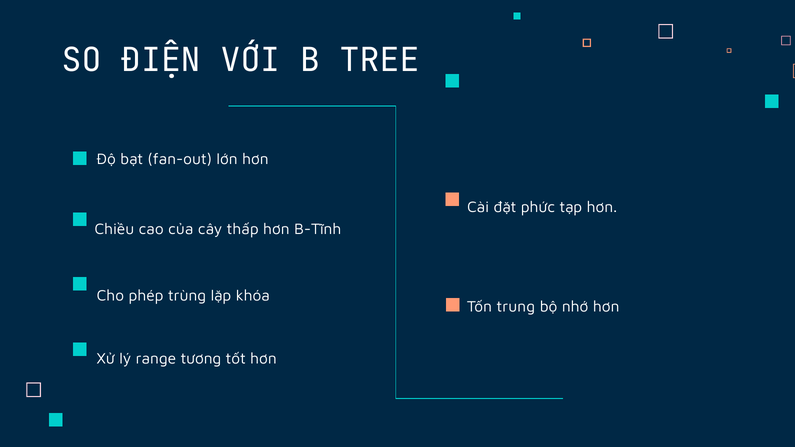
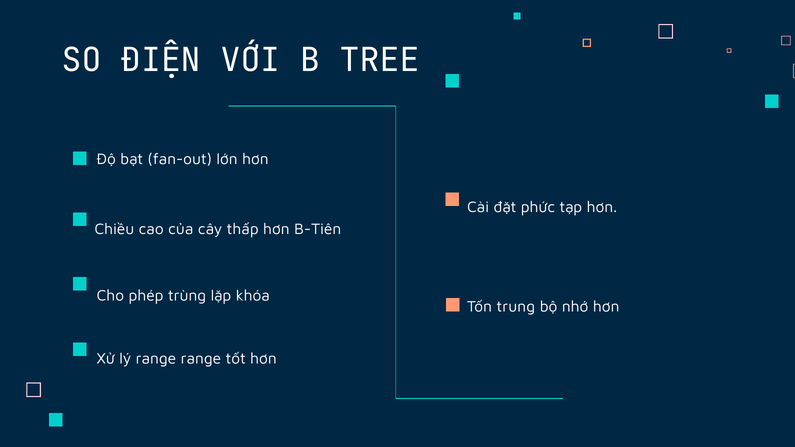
B-Tĩnh: B-Tĩnh -> B-Tiên (318, 229)
range tương: tương -> range (201, 359)
